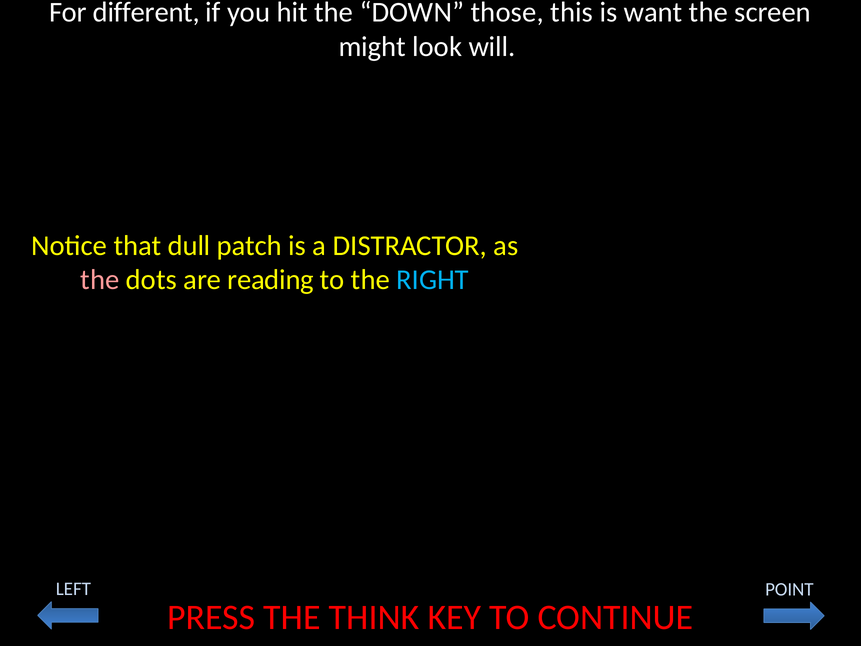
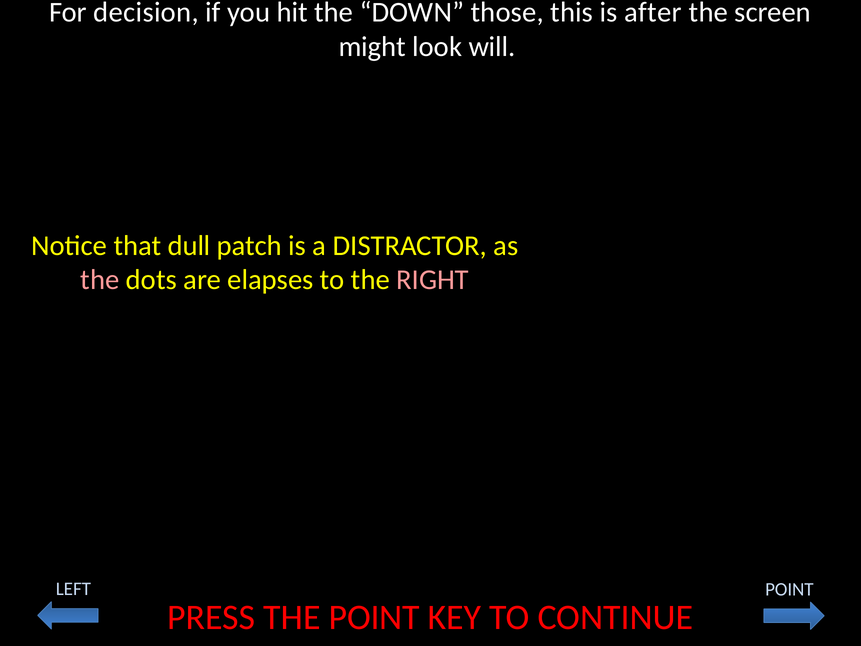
different: different -> decision (146, 12)
want: want -> after (653, 12)
reading: reading -> elapses (270, 280)
RIGHT colour: light blue -> pink (433, 280)
THE THINK: THINK -> POINT (374, 617)
